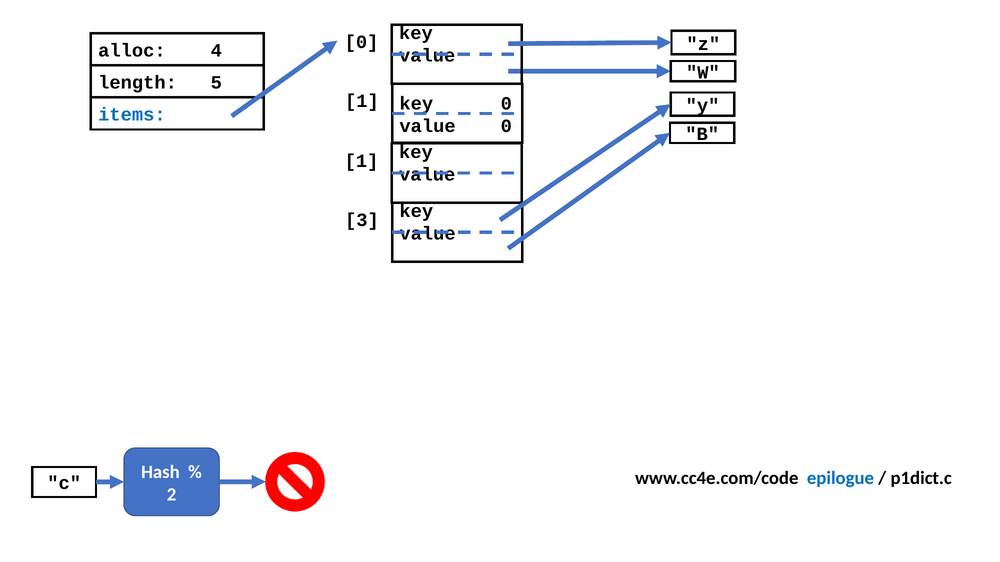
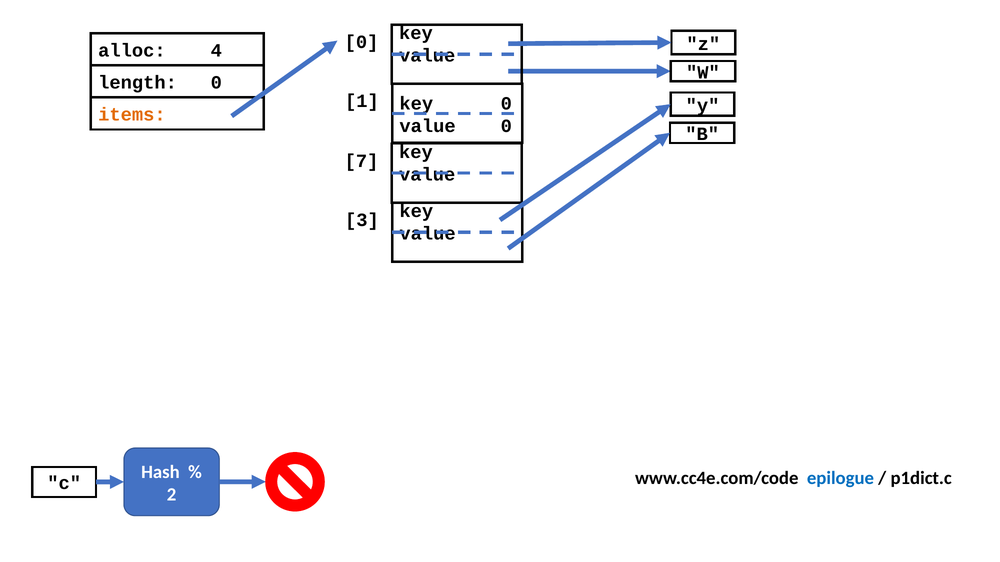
length 5: 5 -> 0 (216, 83)
items colour: blue -> orange (132, 115)
1: 1 -> 7 (362, 161)
